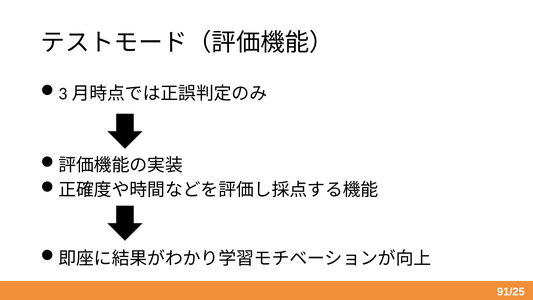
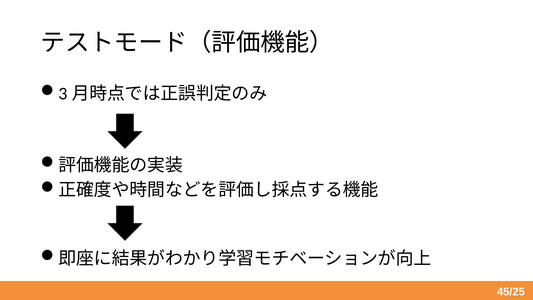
91/25: 91/25 -> 45/25 (511, 292)
